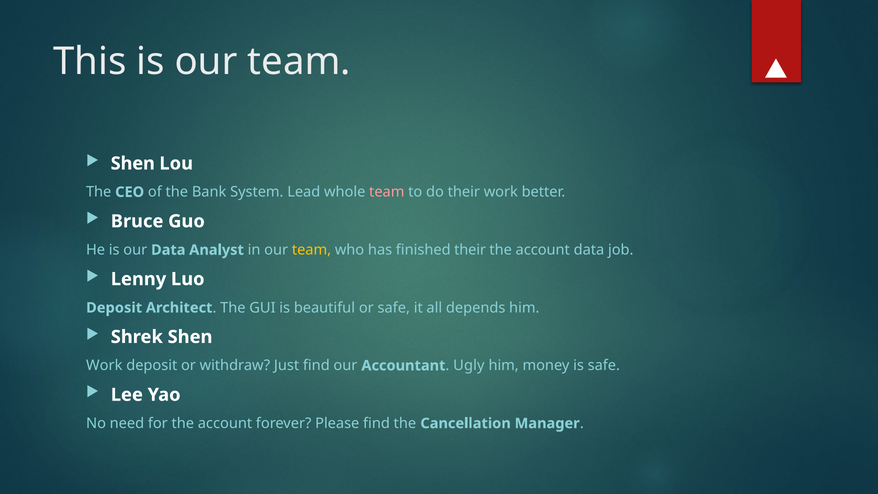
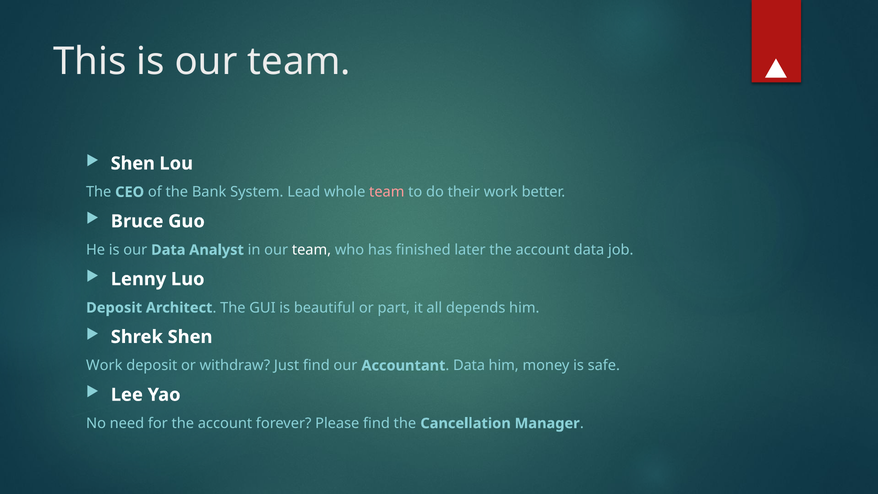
team colour: yellow -> white (311, 250)
finished their: their -> later (470, 250)
or safe: safe -> part (394, 308)
Accountant Ugly: Ugly -> Data (469, 365)
